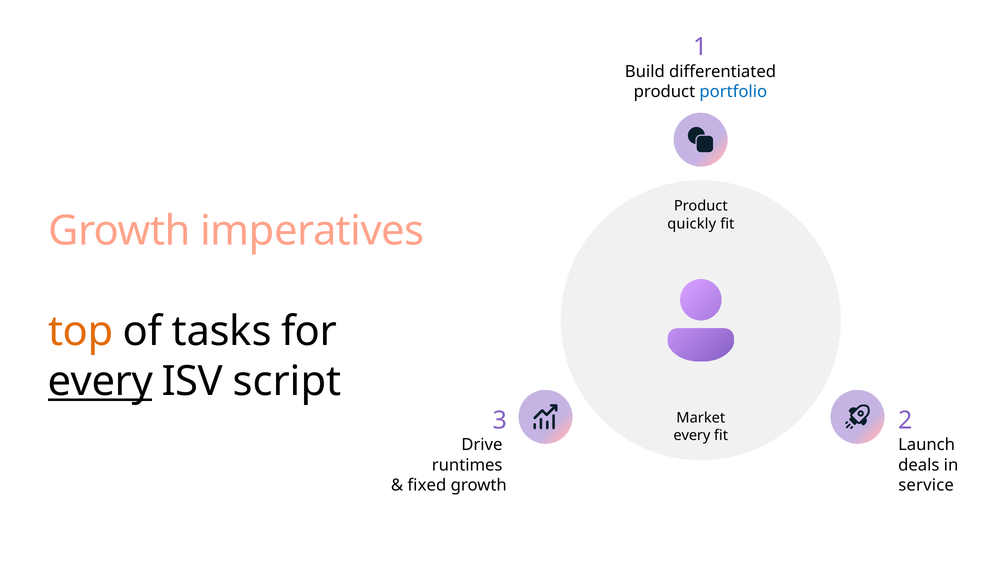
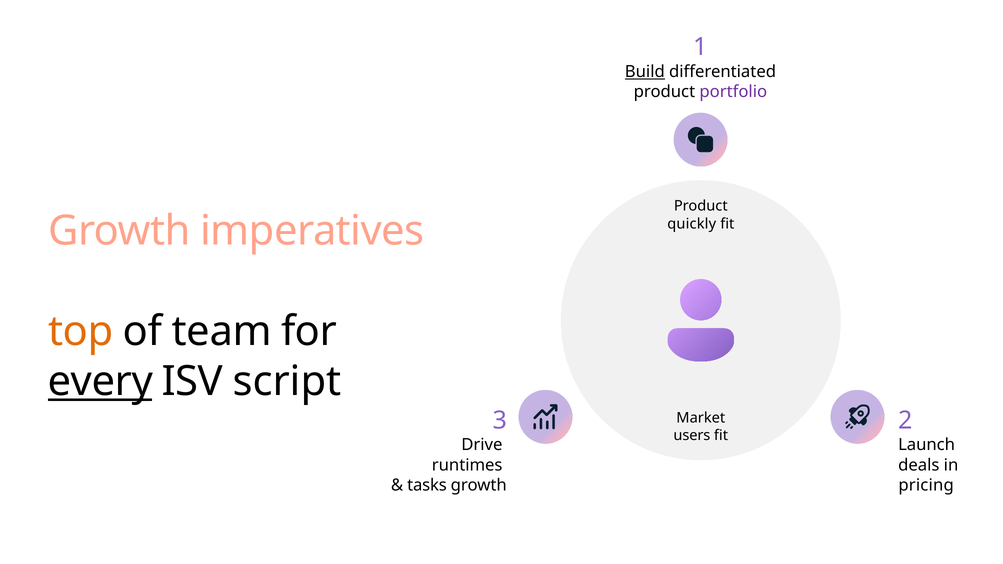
Build underline: none -> present (645, 72)
portfolio colour: blue -> purple (733, 92)
tasks: tasks -> team (222, 332)
every: every -> users (692, 436)
fixed: fixed -> tasks (427, 485)
service: service -> pricing (926, 485)
